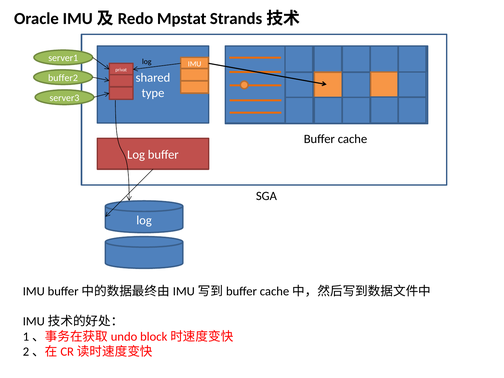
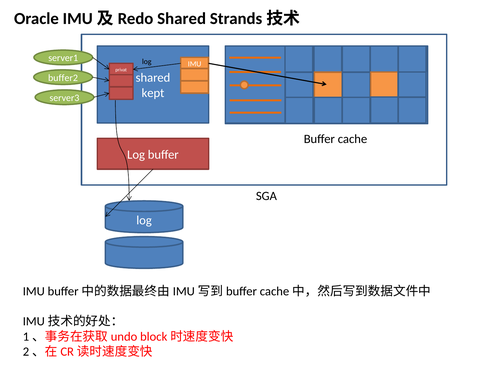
Mpstat: Mpstat -> Shared (182, 19)
type: type -> kept (153, 93)
